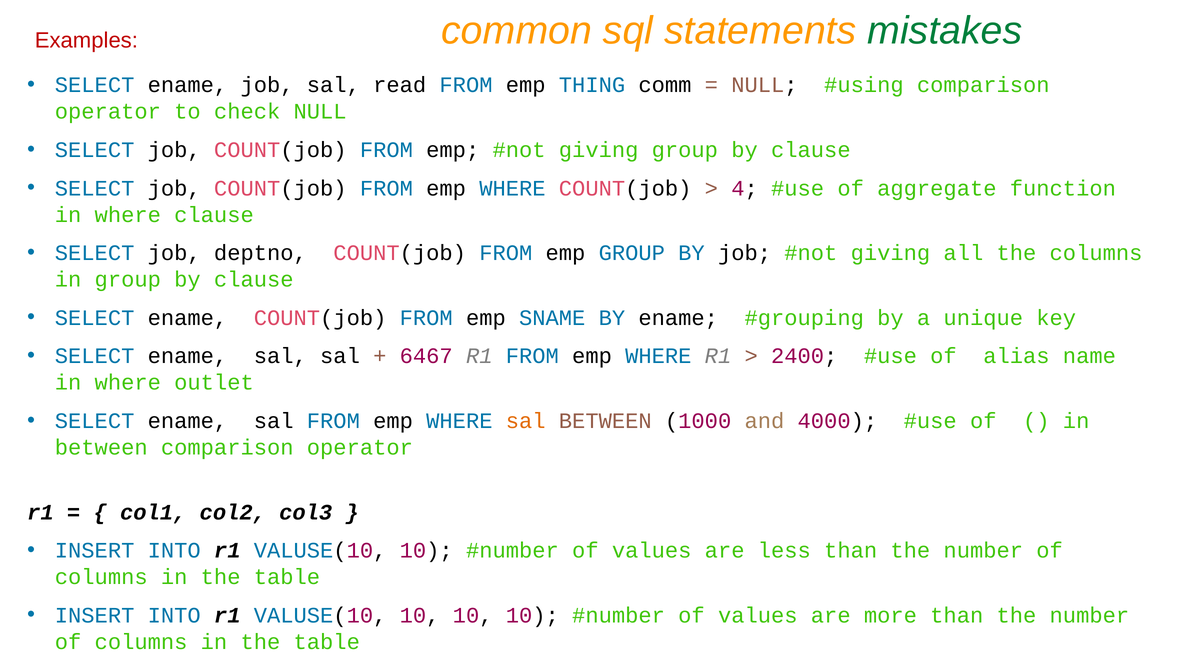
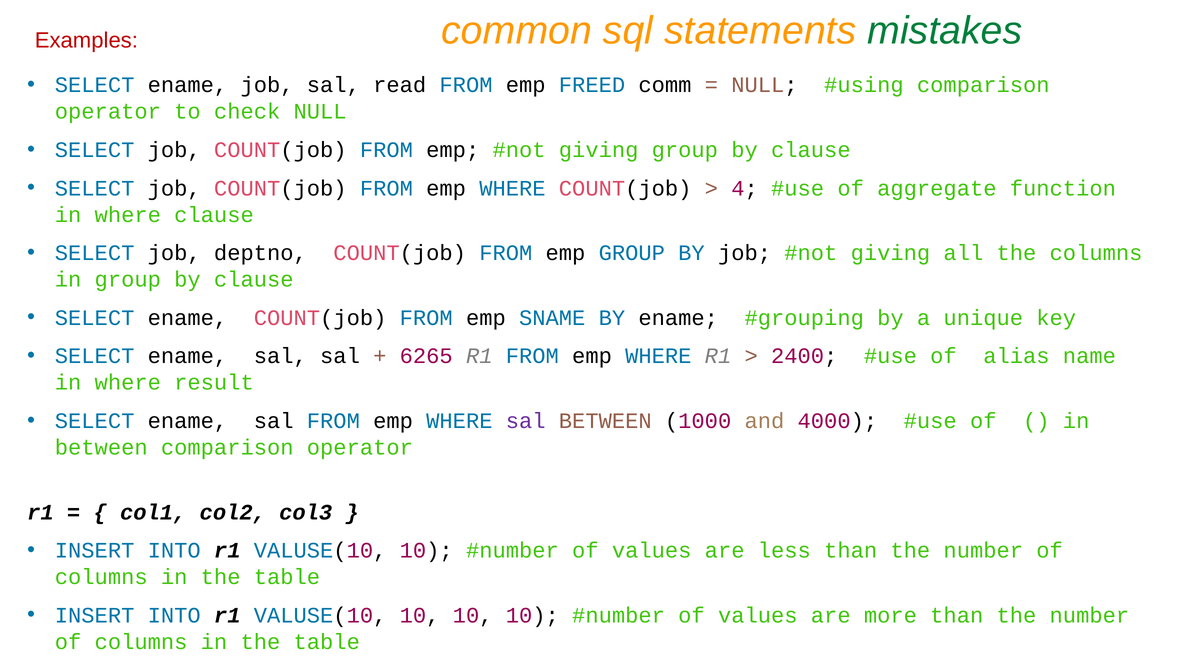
THING: THING -> FREED (592, 85)
6467: 6467 -> 6265 (426, 356)
outlet: outlet -> result (214, 383)
sal colour: orange -> purple (526, 421)
